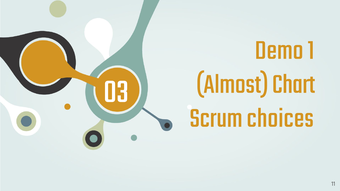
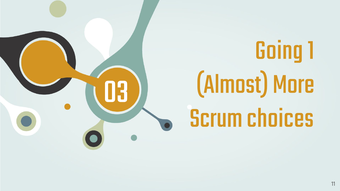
Demo: Demo -> Going (279, 50)
Chart: Chart -> More (293, 84)
